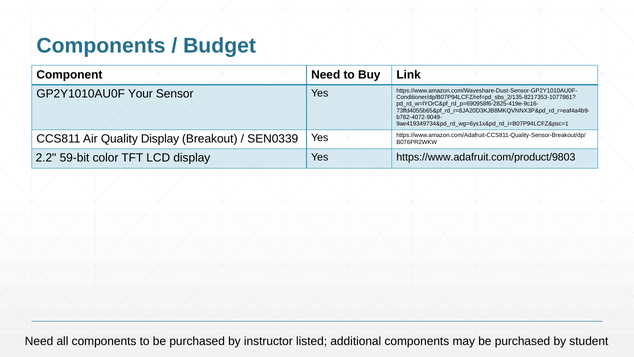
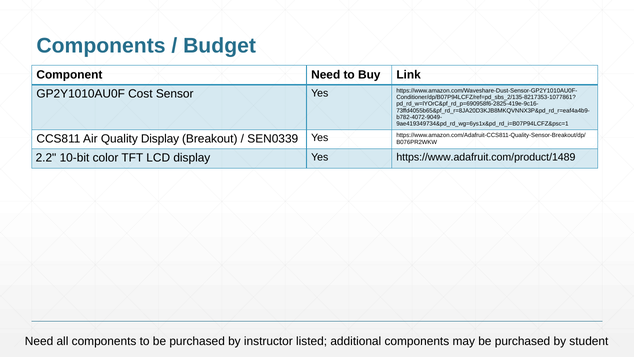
Your: Your -> Cost (140, 94)
59-bit: 59-bit -> 10-bit (74, 158)
https://www.adafruit.com/product/9803: https://www.adafruit.com/product/9803 -> https://www.adafruit.com/product/1489 (486, 157)
